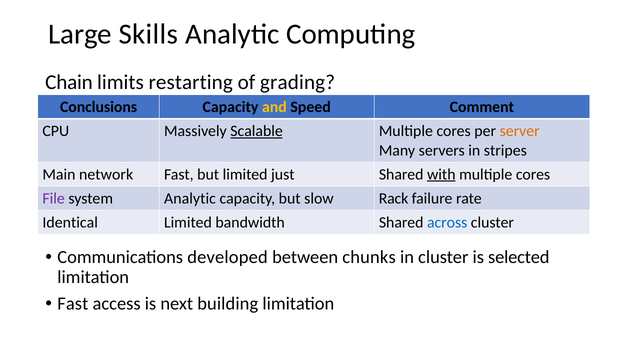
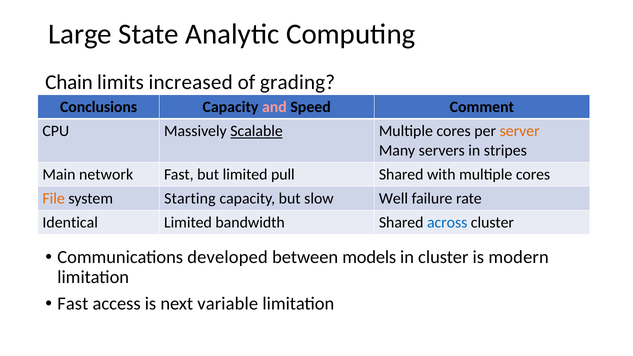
Skills: Skills -> State (149, 34)
restarting: restarting -> increased (191, 82)
and colour: yellow -> pink (274, 107)
just: just -> pull (283, 174)
with underline: present -> none (441, 174)
File colour: purple -> orange (54, 198)
system Analytic: Analytic -> Starting (190, 198)
Rack: Rack -> Well (393, 198)
chunks: chunks -> models (369, 257)
selected: selected -> modern (519, 257)
building: building -> variable (228, 304)
